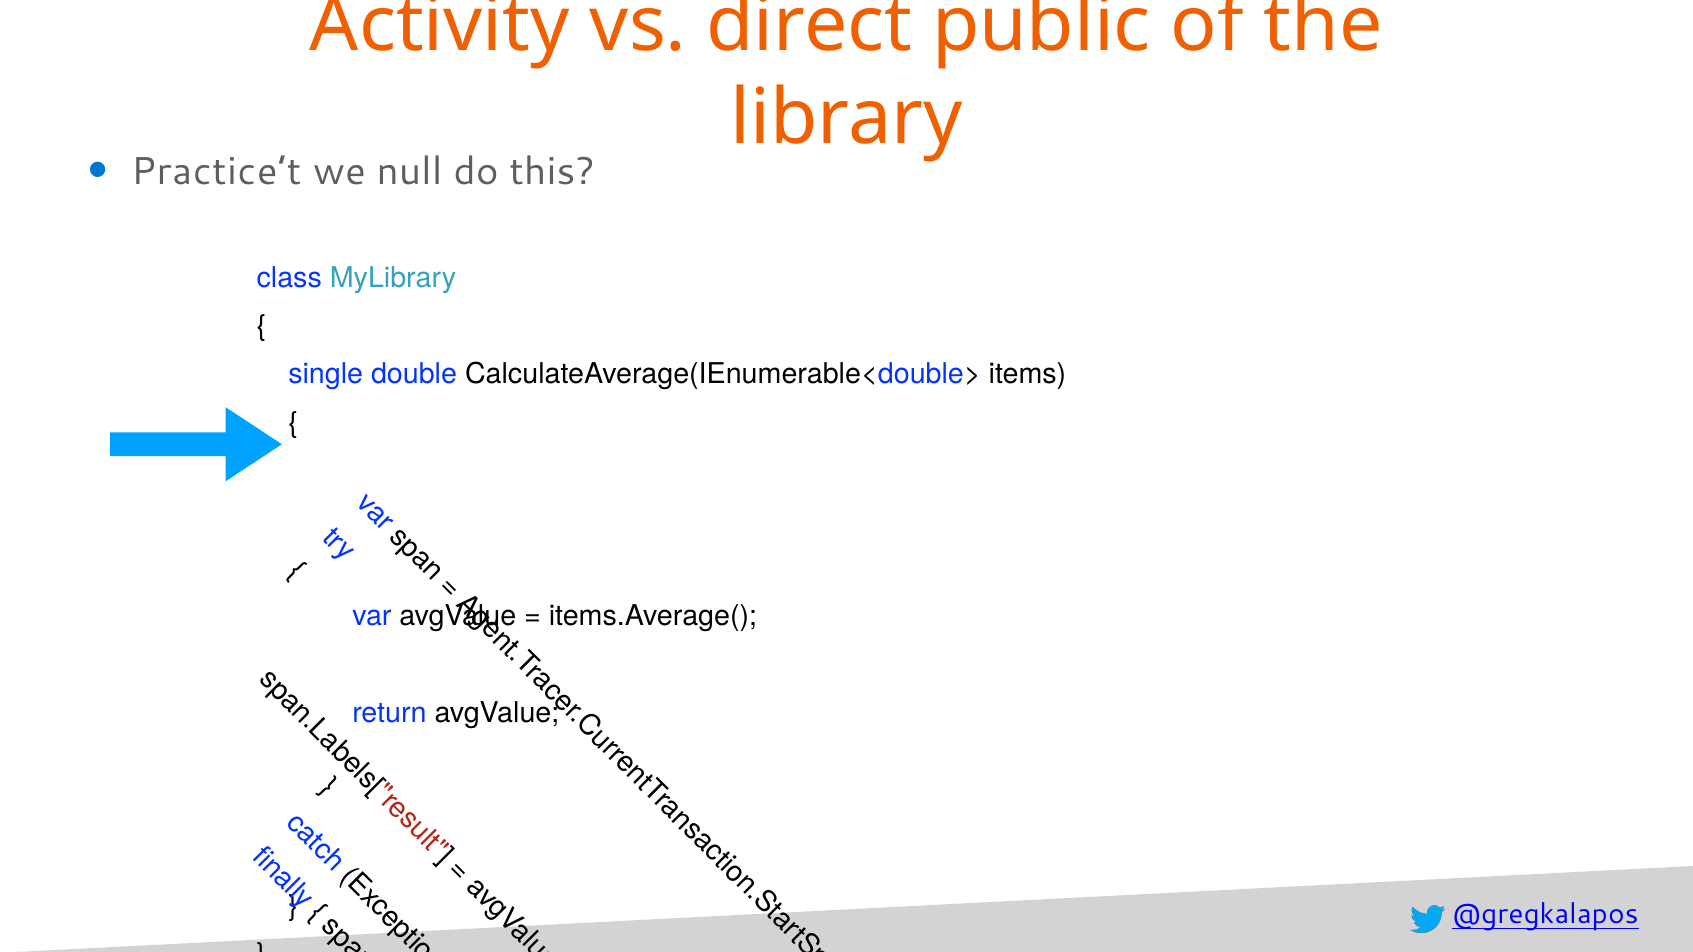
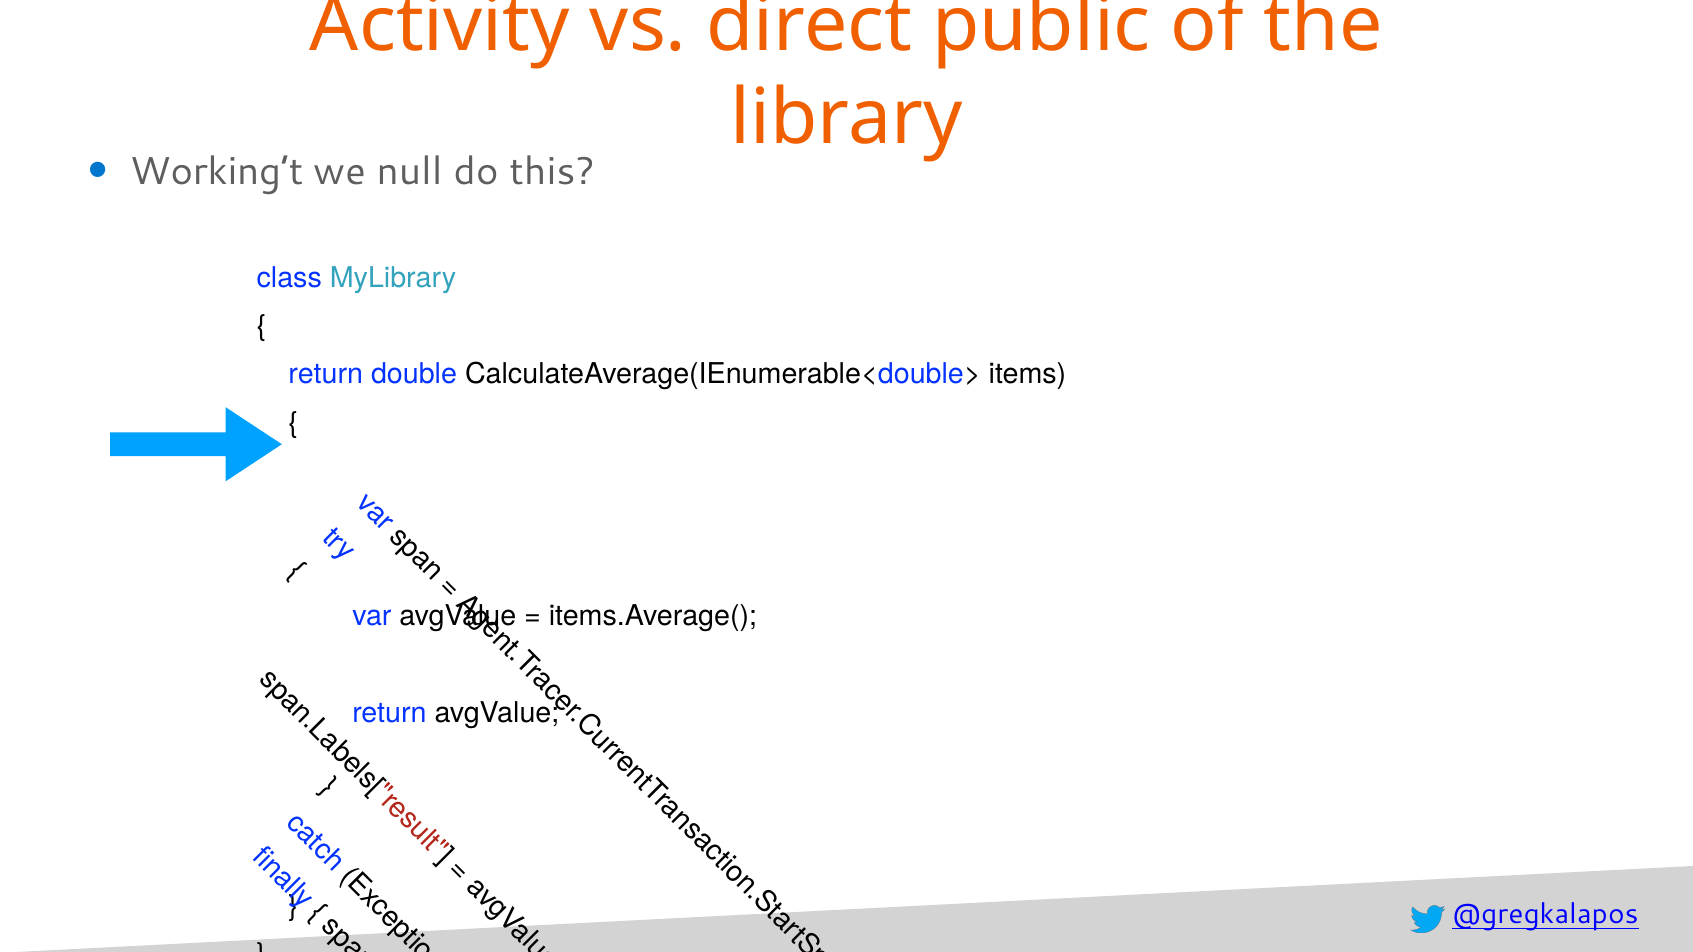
Practice’t: Practice’t -> Working’t (217, 172)
single: single -> return (326, 374)
